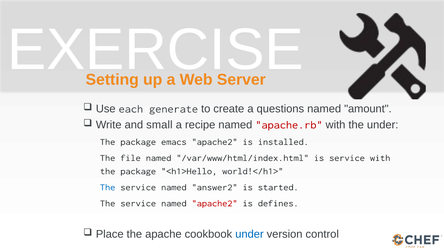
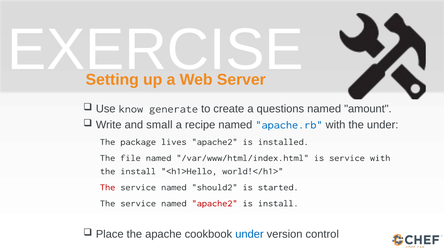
each: each -> know (131, 109)
apache.rb colour: red -> blue (289, 125)
emacs: emacs -> lives (174, 142)
package: package -> install (138, 172)
The colour: blue -> red (108, 188)
answer2: answer2 -> should2 (215, 188)
is defines: defines -> install (278, 204)
